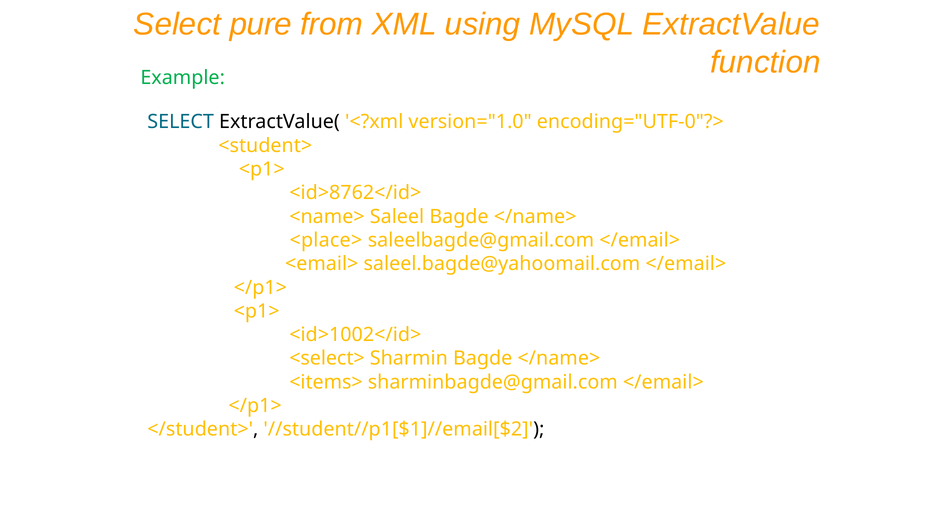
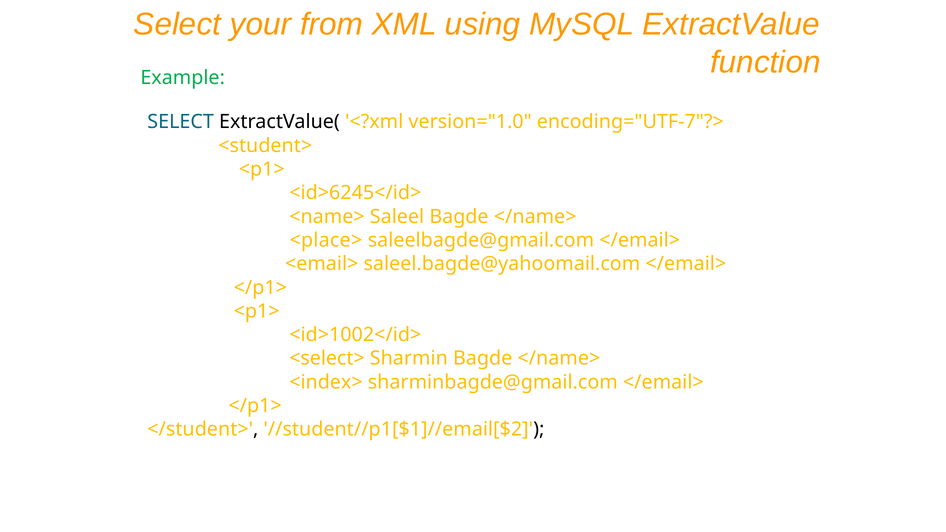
pure: pure -> your (261, 25)
encoding="UTF-0"?>: encoding="UTF-0"?> -> encoding="UTF-7"?> (630, 122)
<id>8762</id>: <id>8762</id> -> <id>6245</id> (355, 193)
<items>: <items> -> <index> (326, 382)
